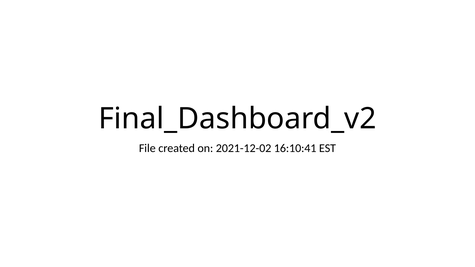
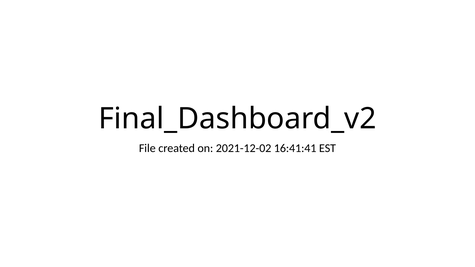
16:10:41: 16:10:41 -> 16:41:41 (295, 148)
